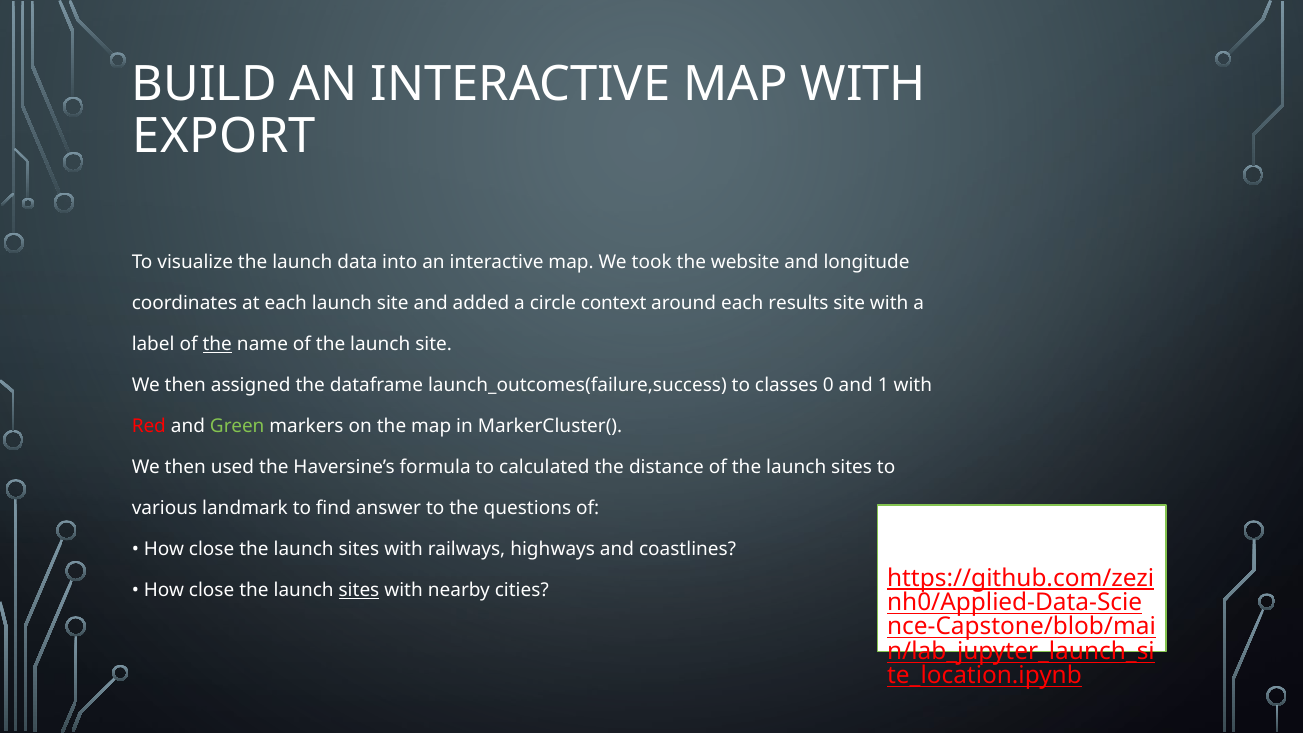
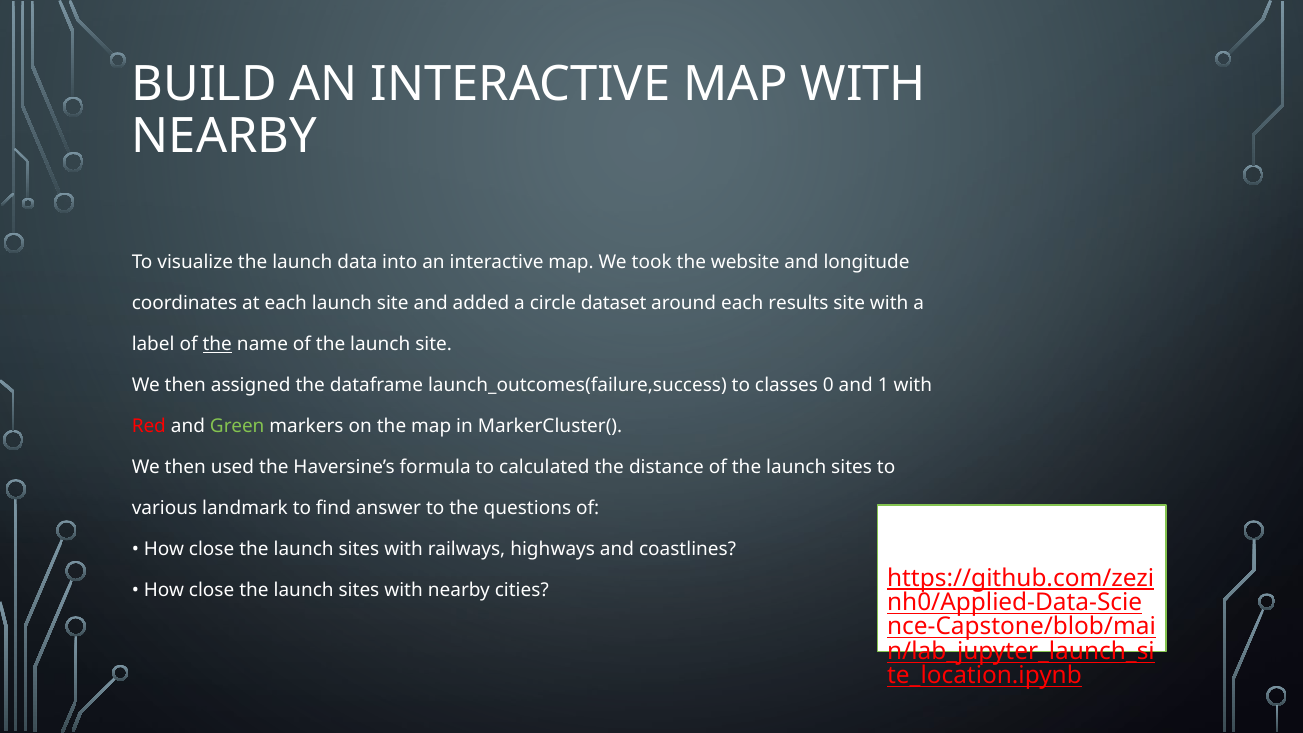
EXPORT: EXPORT -> NEARBY (225, 137)
context: context -> dataset (614, 304)
sites underline: present -> none (359, 590)
